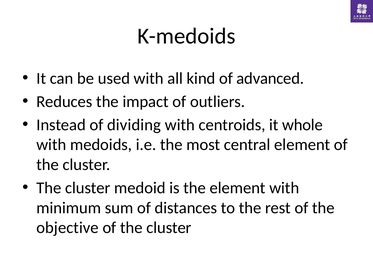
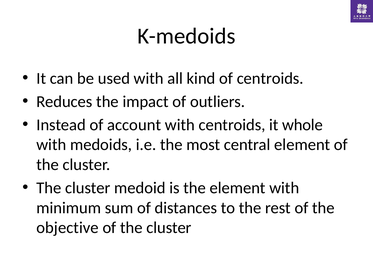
of advanced: advanced -> centroids (270, 78)
dividing: dividing -> account (134, 125)
